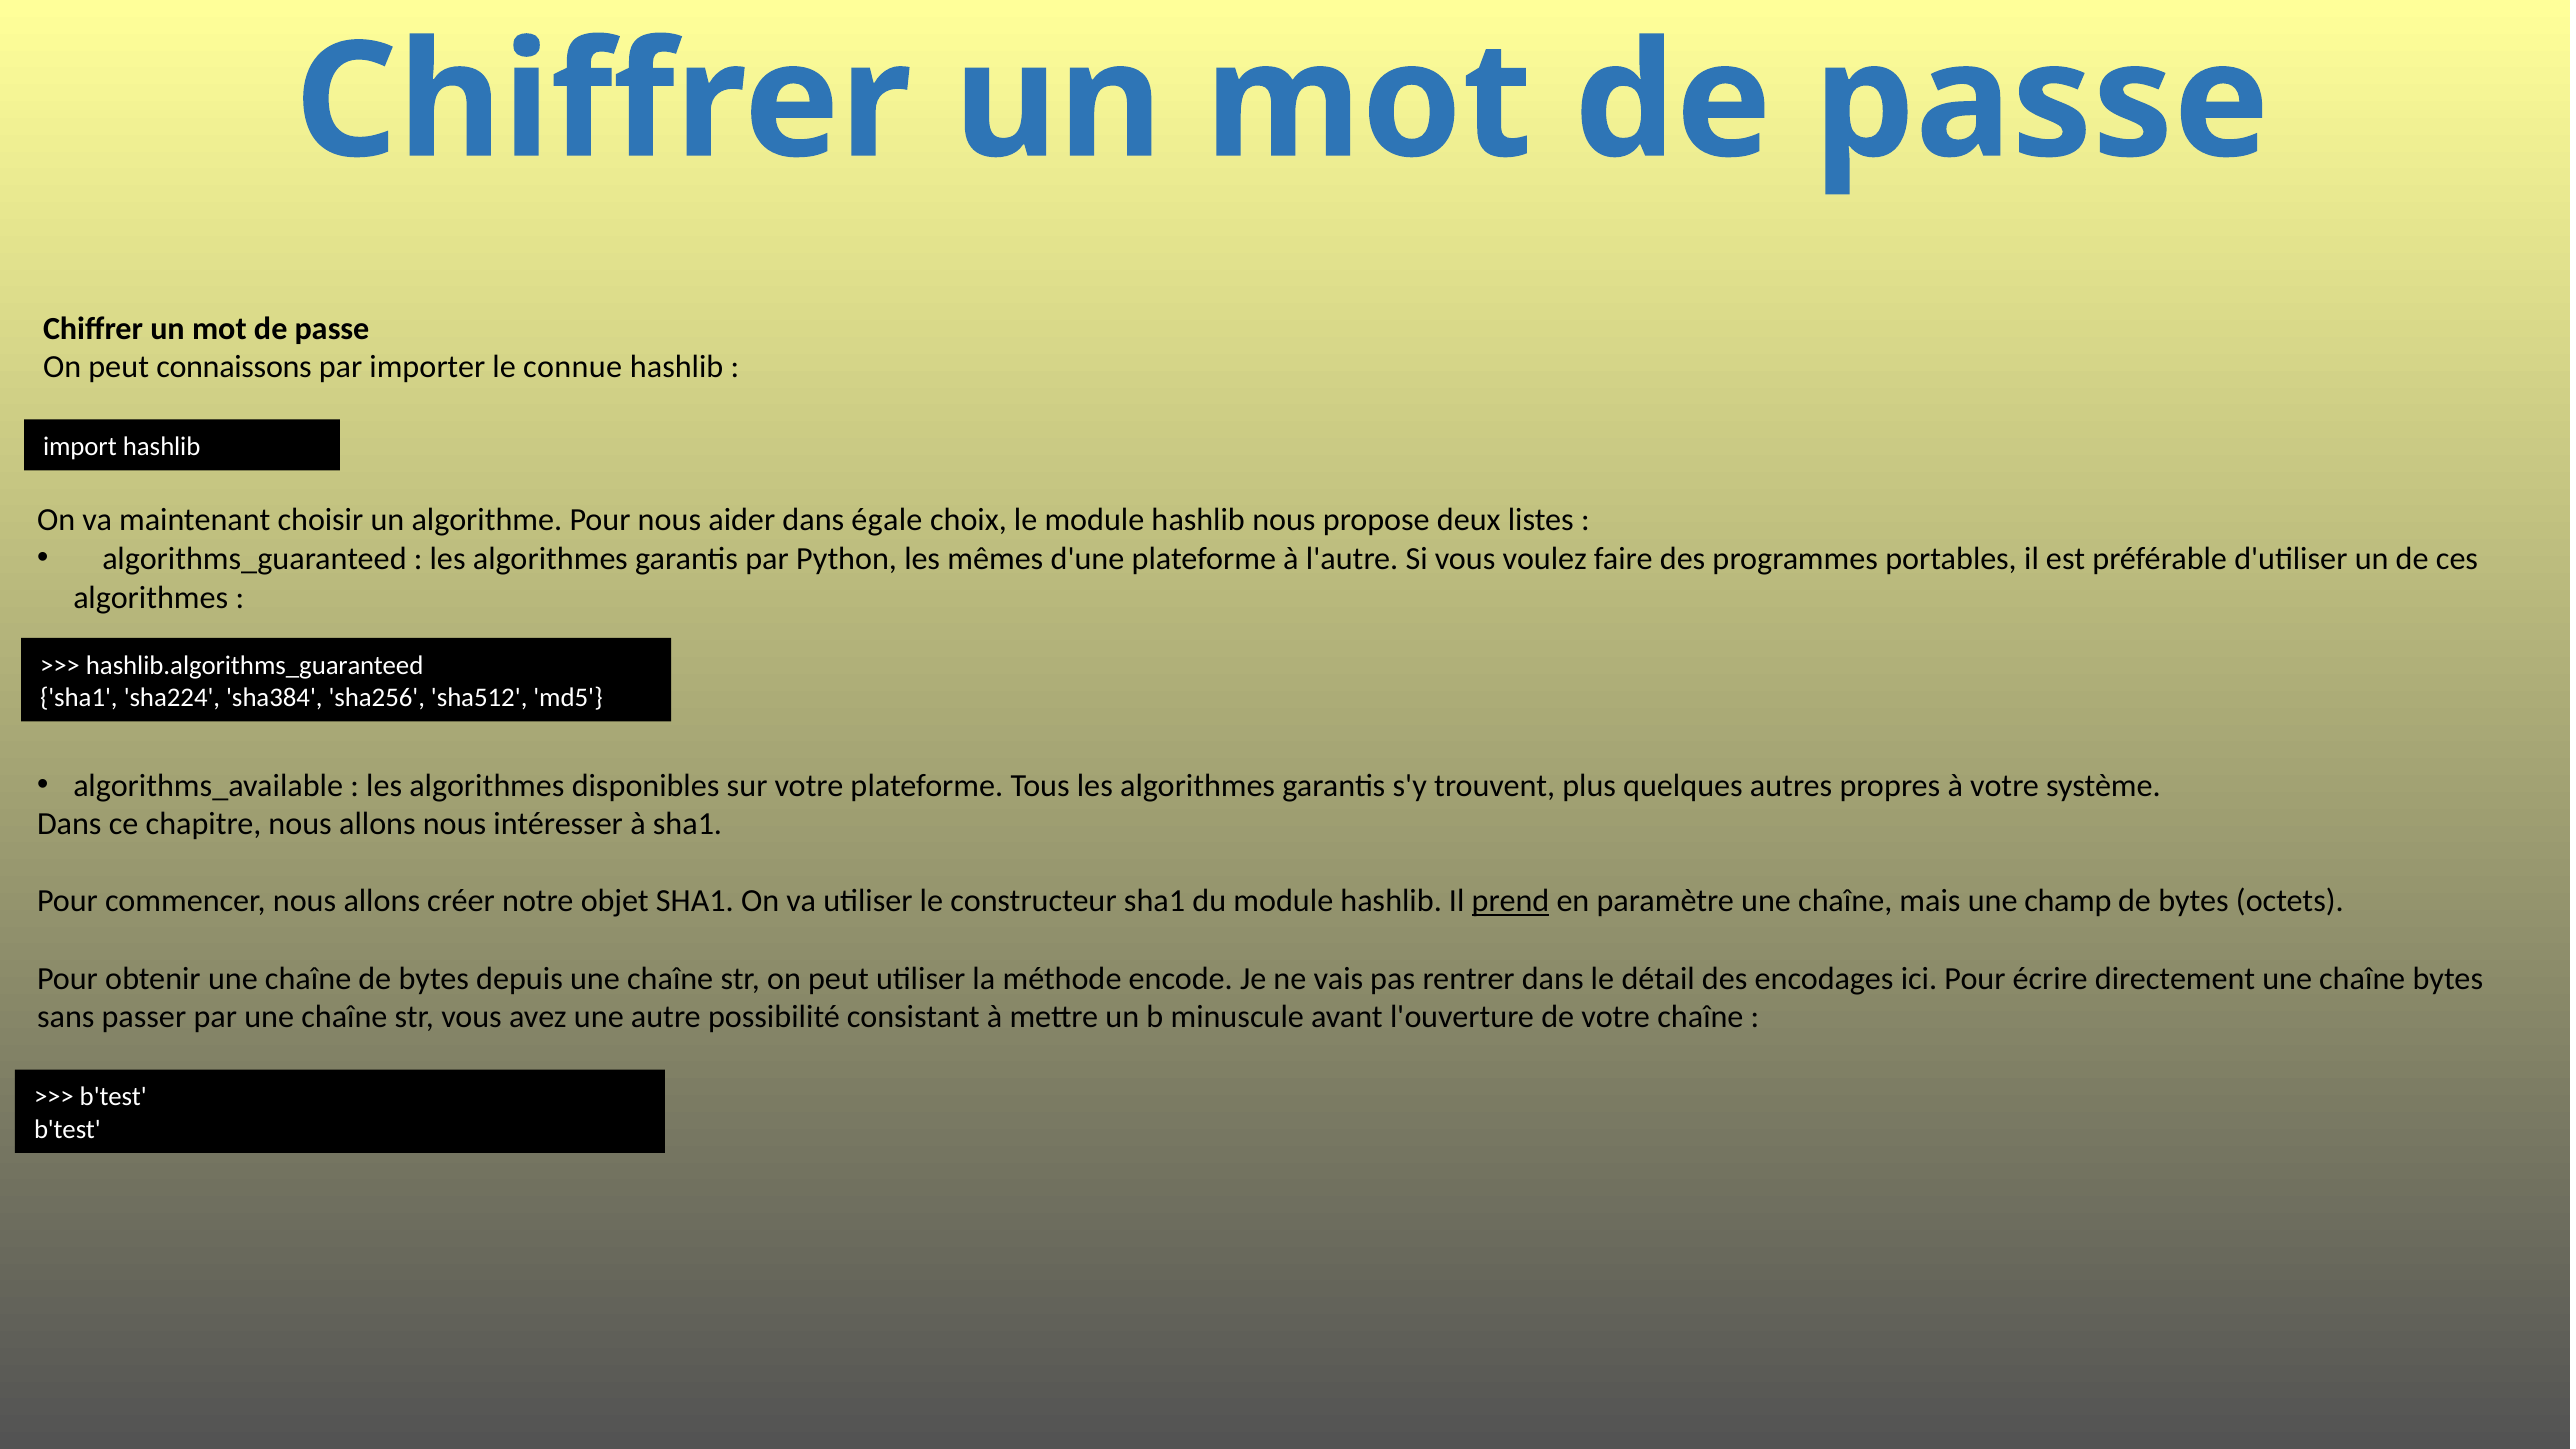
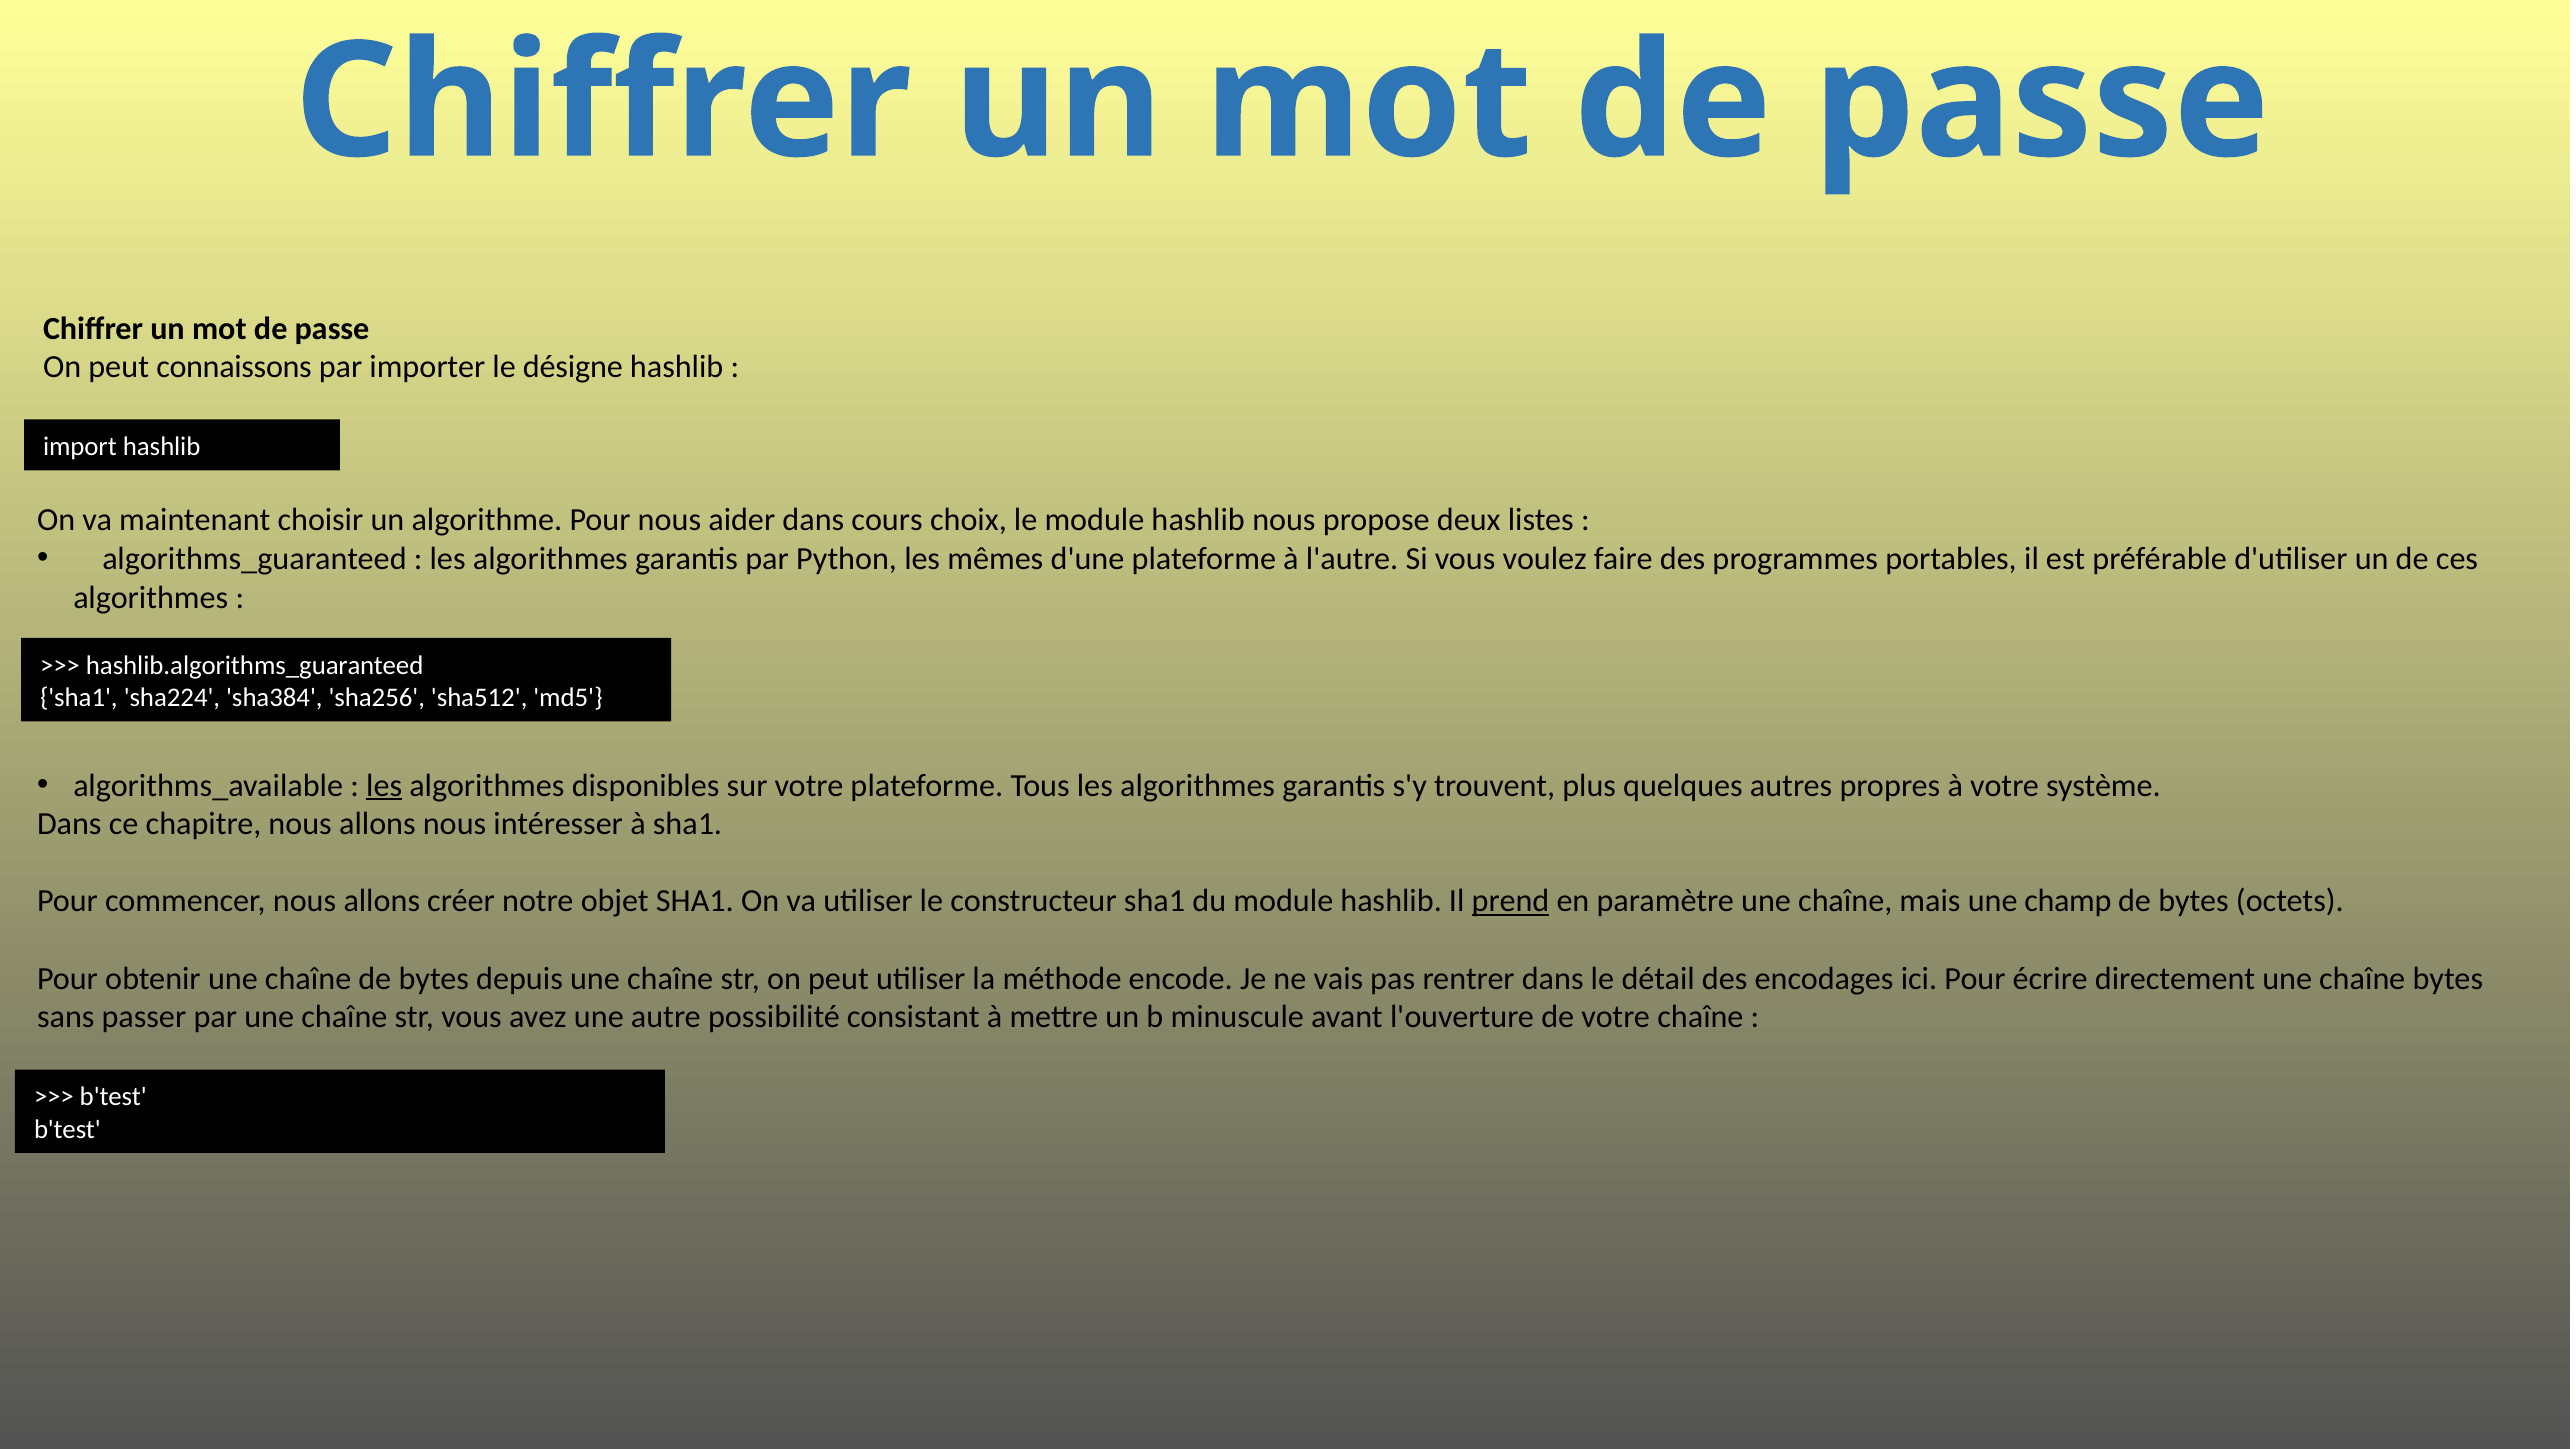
connue: connue -> désigne (573, 367)
égale: égale -> cours (887, 520)
les underline: none -> present (384, 785)
